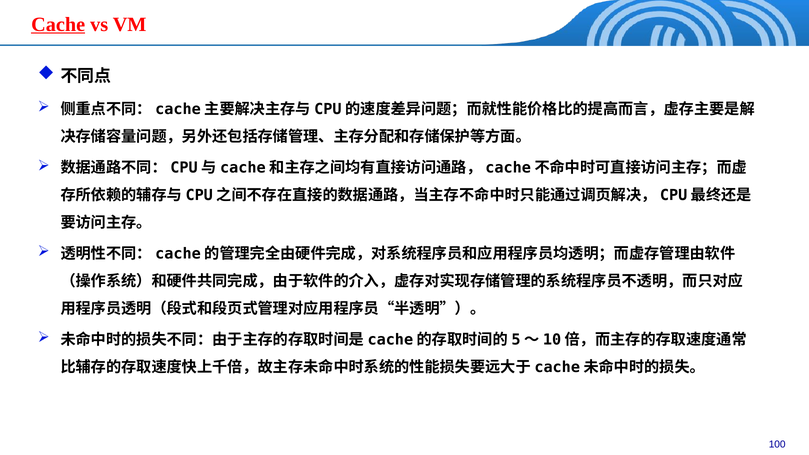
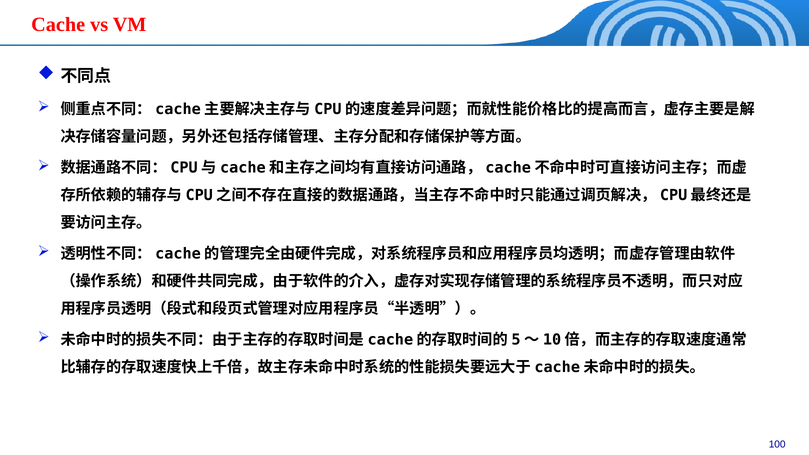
Cache underline: present -> none (58, 24)
